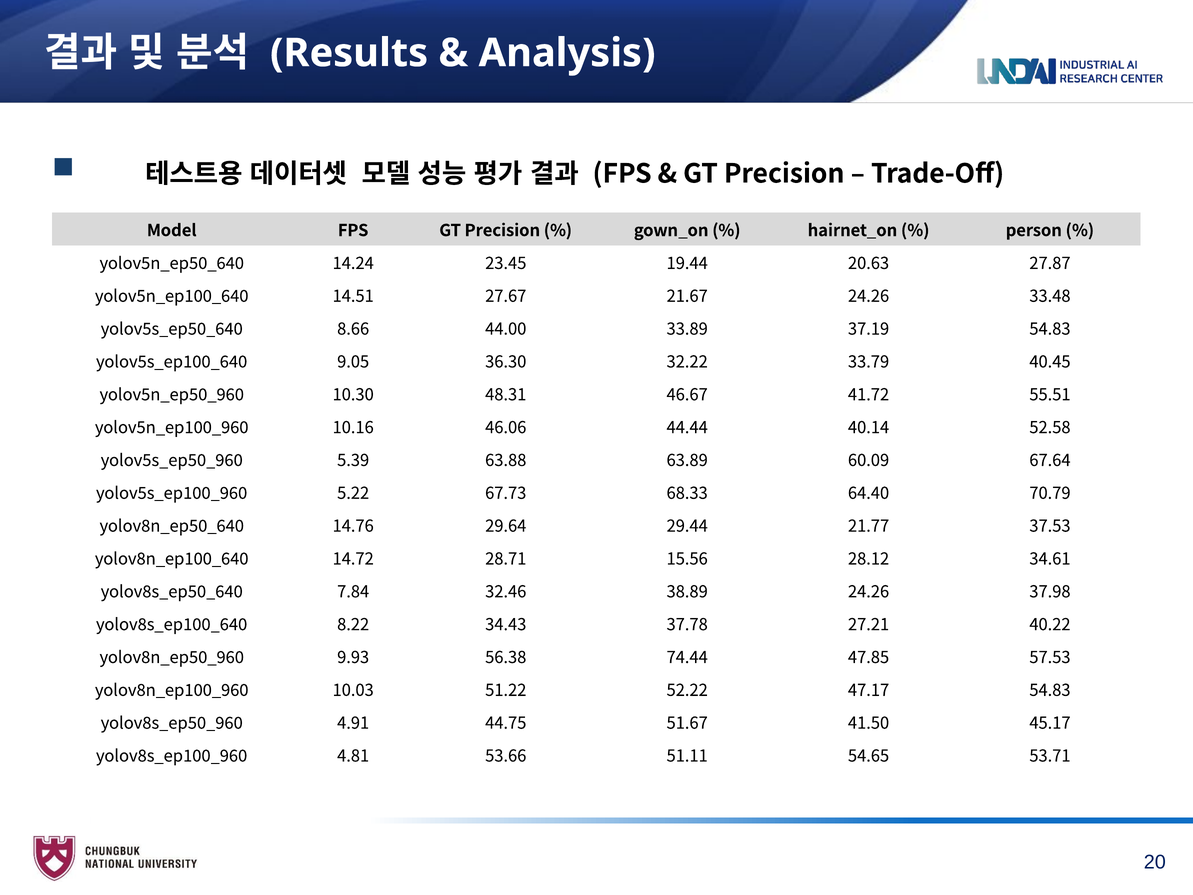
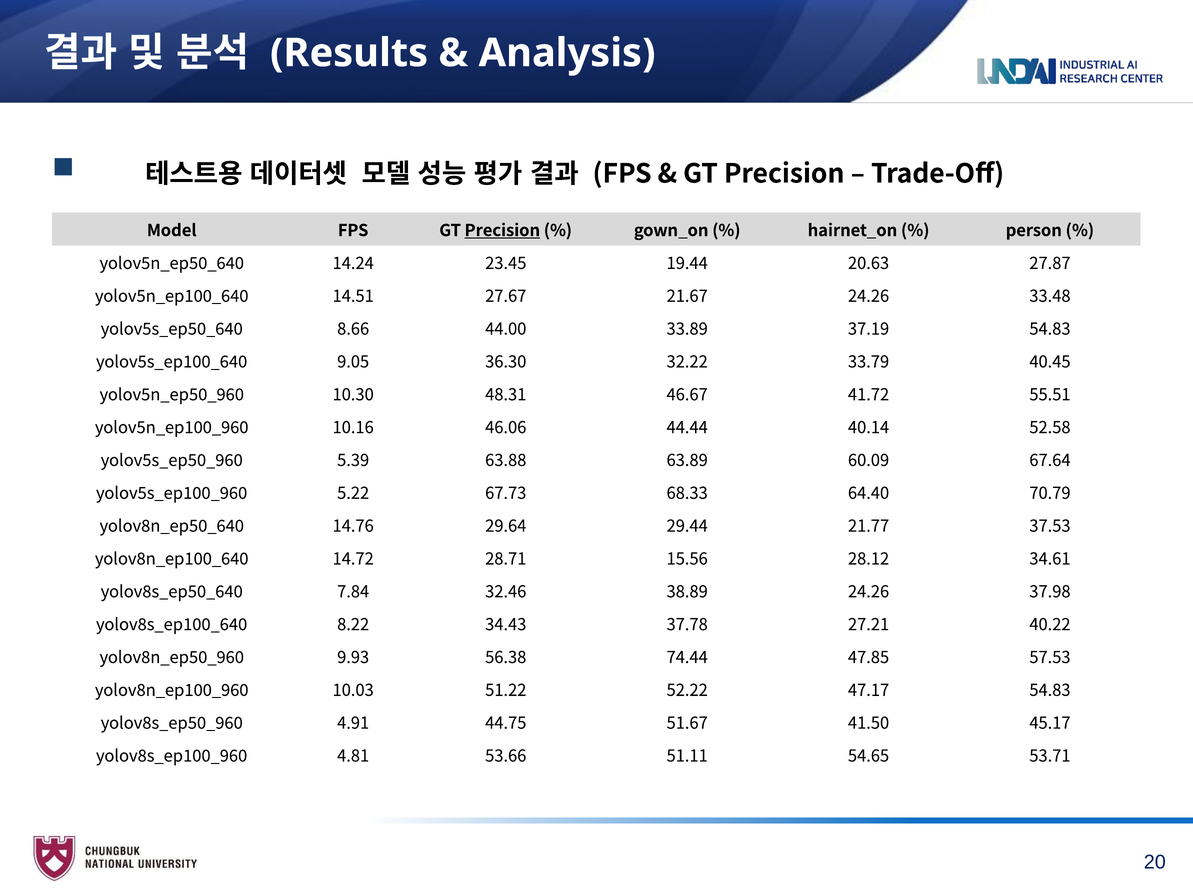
Precision underline: none -> present (502, 231)
